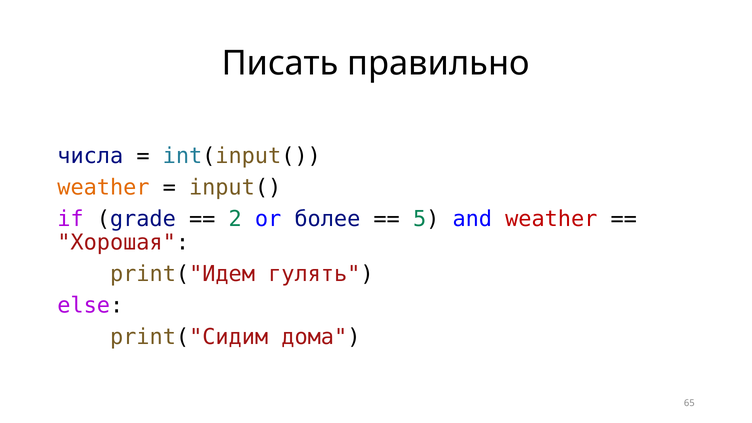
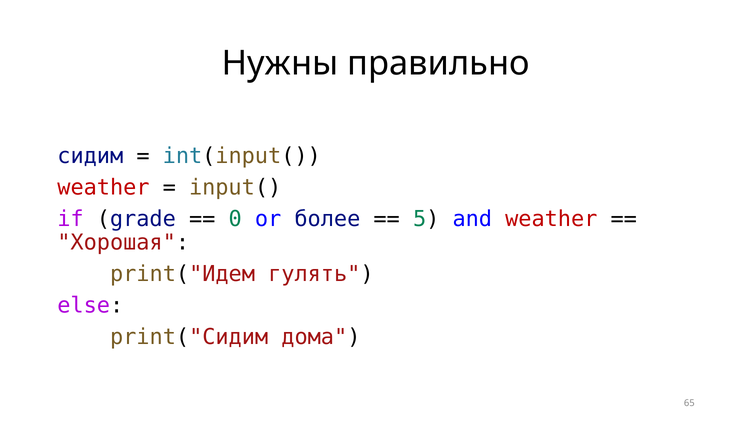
Писать: Писать -> Нужны (280, 63)
числа: числа -> сидим (90, 156)
weather colour: orange -> red (103, 188)
2: 2 -> 0 (235, 219)
